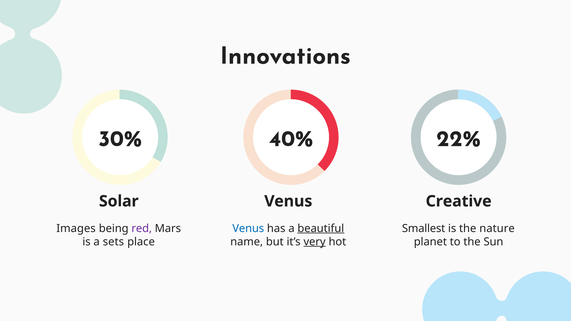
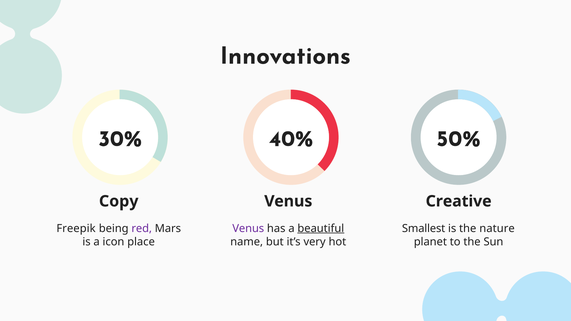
22%: 22% -> 50% (459, 139)
Solar: Solar -> Copy (119, 201)
Images: Images -> Freepik (76, 229)
Venus colour: blue -> purple (248, 229)
sets: sets -> icon (113, 242)
very underline: present -> none (315, 242)
